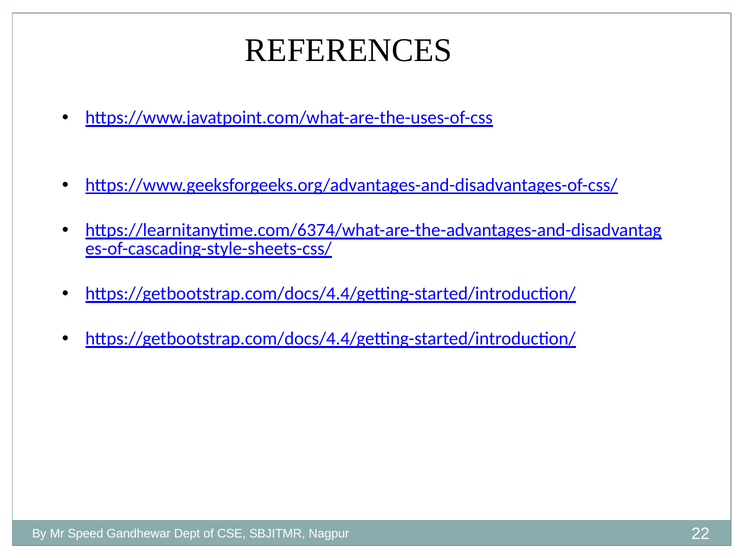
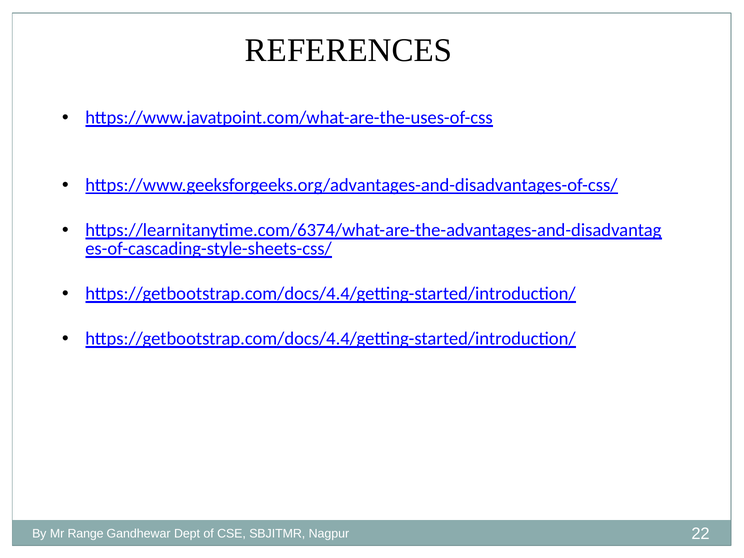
Speed: Speed -> Range (86, 534)
